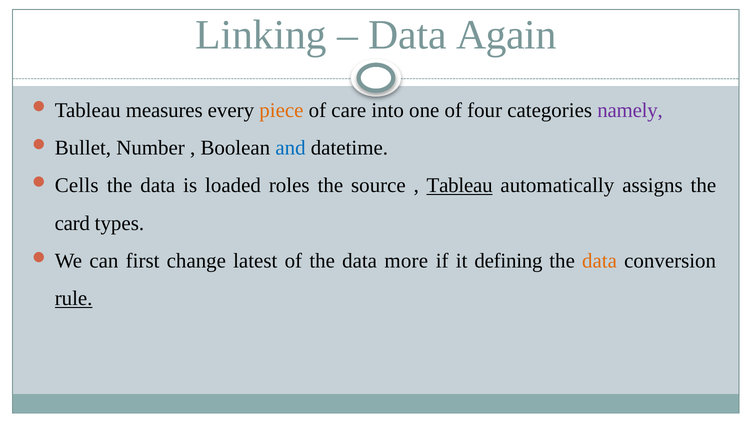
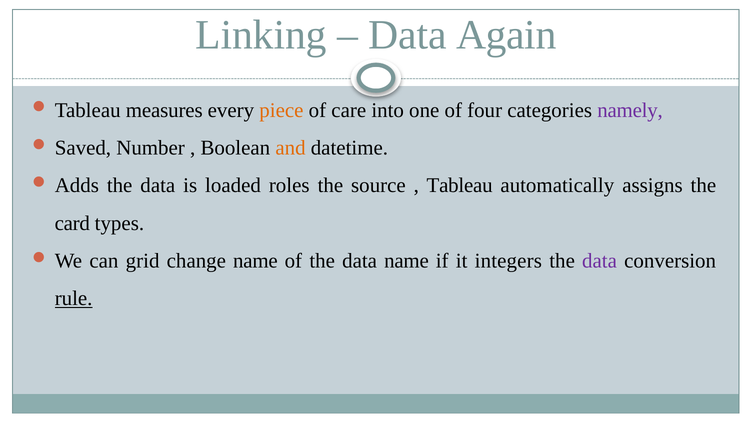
Bullet: Bullet -> Saved (83, 148)
and colour: blue -> orange (290, 148)
Cells: Cells -> Adds (77, 186)
Tableau underline: present -> none (460, 186)
first: first -> grid (143, 261)
change latest: latest -> name (255, 261)
data more: more -> name (406, 261)
defining: defining -> integers (508, 261)
data colour: orange -> purple (600, 261)
